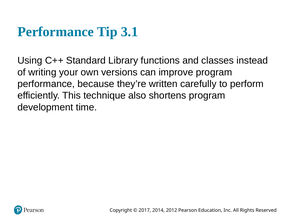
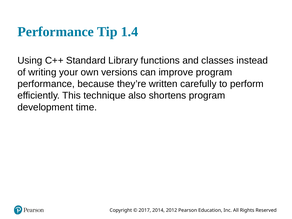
3.1: 3.1 -> 1.4 (129, 32)
